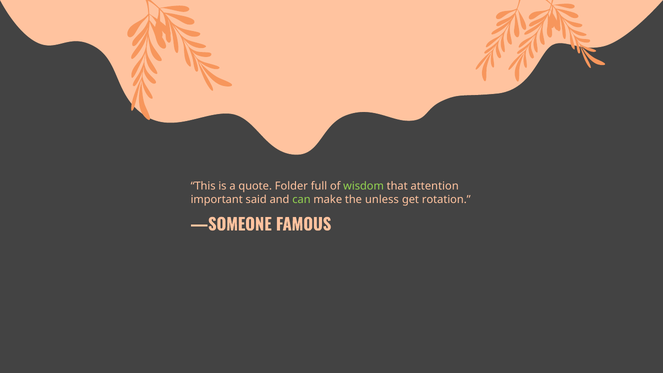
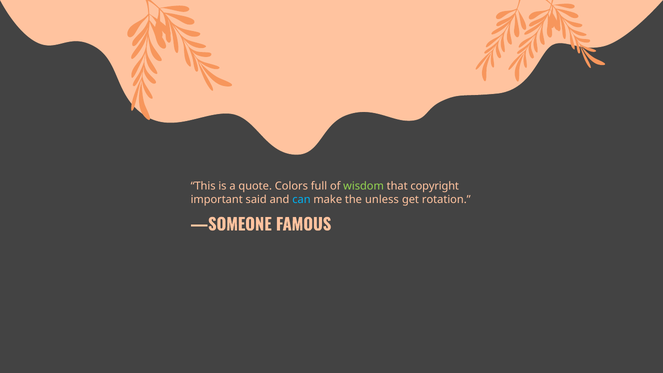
Folder: Folder -> Colors (291, 186)
attention: attention -> copyright (435, 186)
can colour: light green -> light blue (301, 199)
